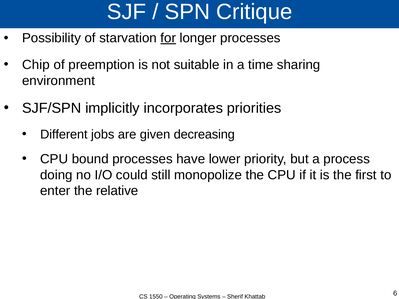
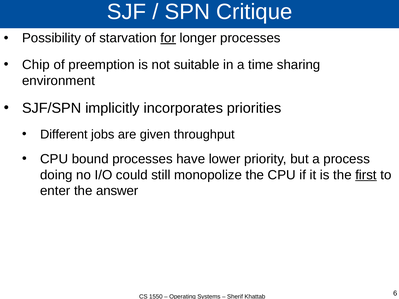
decreasing: decreasing -> throughput (204, 135)
first underline: none -> present (366, 175)
relative: relative -> answer (117, 191)
